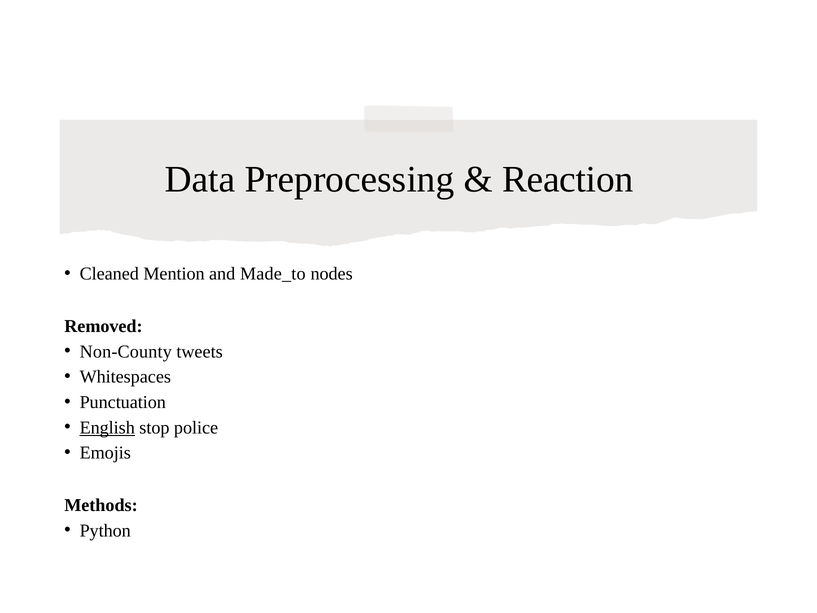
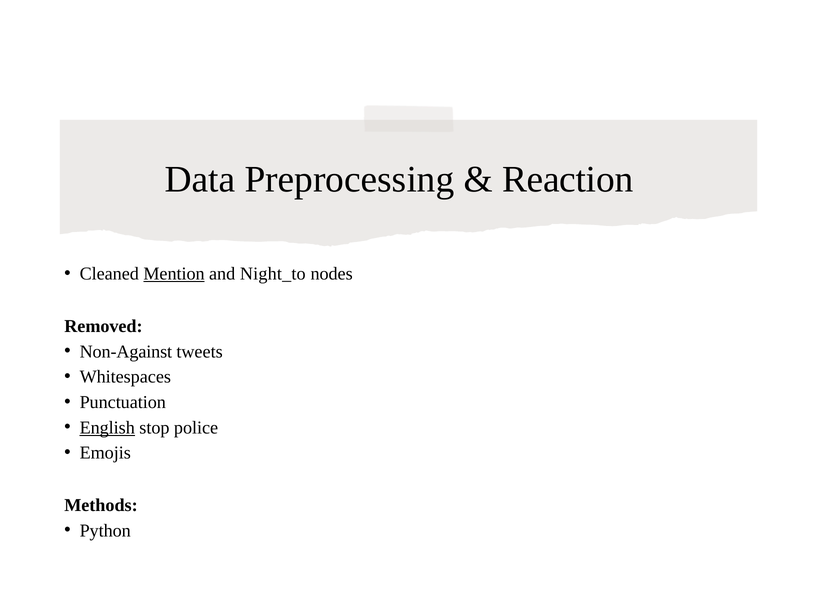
Mention underline: none -> present (174, 274)
Made_to: Made_to -> Night_to (273, 274)
Non-County: Non-County -> Non-Against (126, 351)
